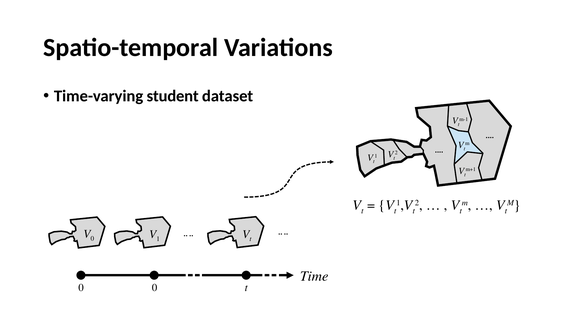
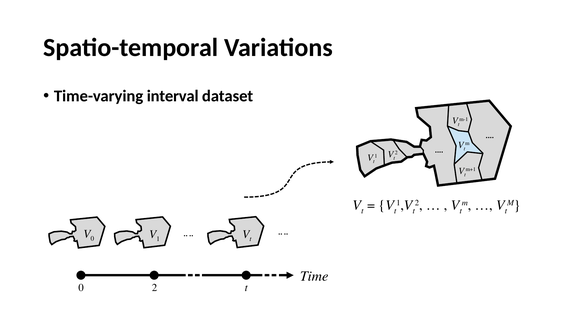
student: student -> interval (173, 96)
0 0: 0 -> 2 (155, 288)
